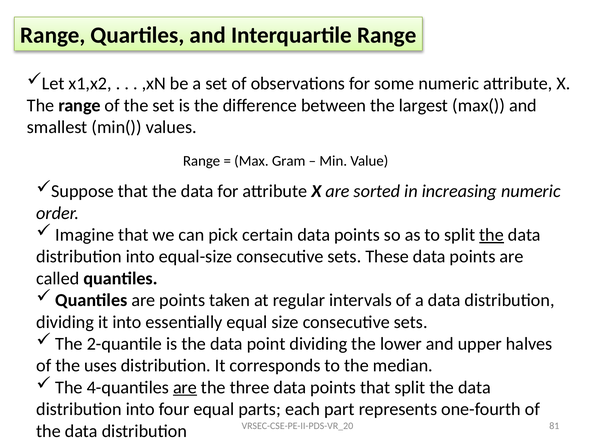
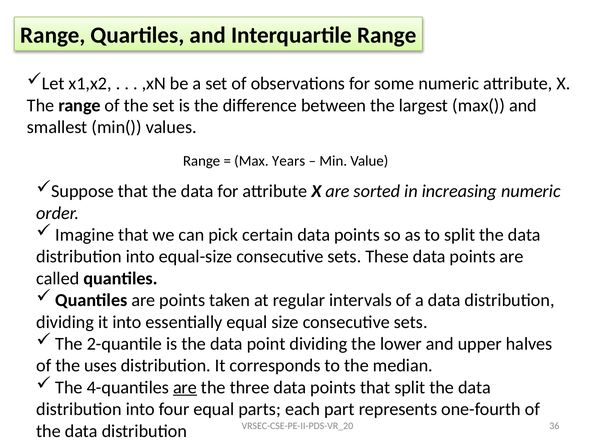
Gram: Gram -> Years (289, 161)
the underline: present -> none (492, 235)
81: 81 -> 36 (554, 426)
